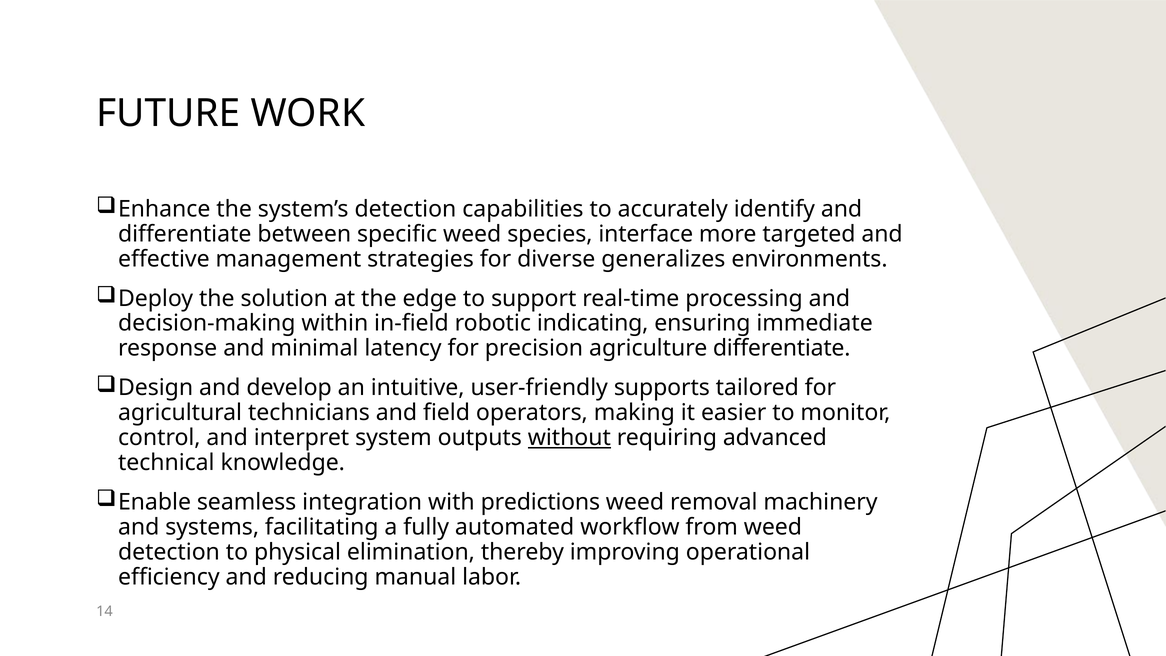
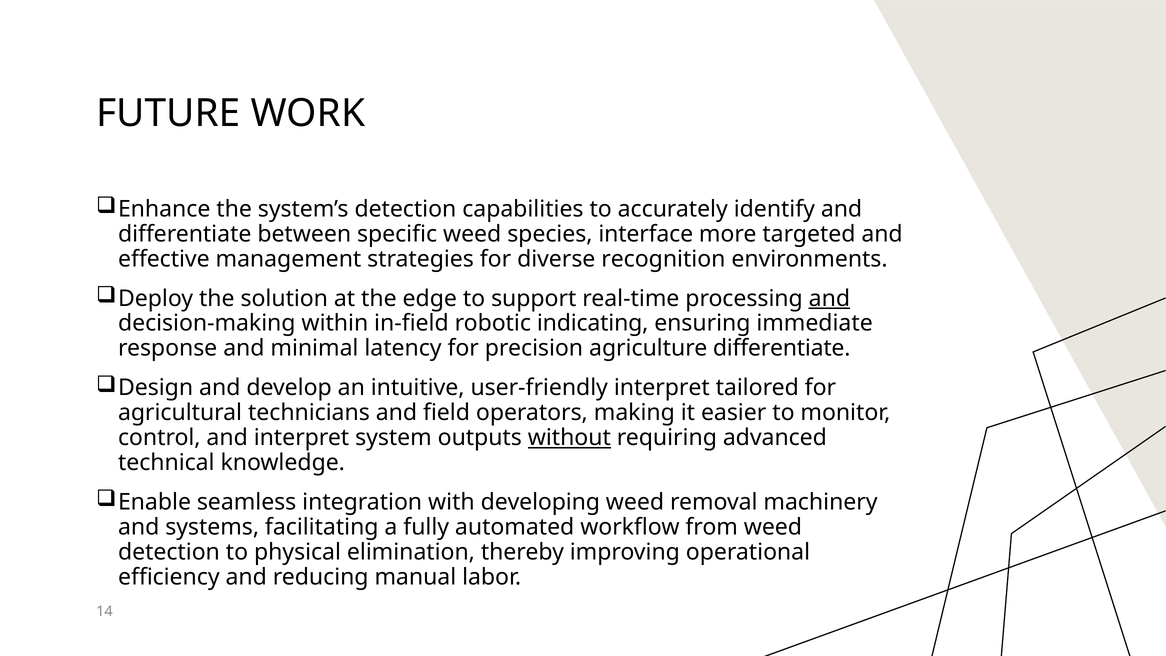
generalizes: generalizes -> recognition (663, 259)
and underline: none -> present (829, 298)
user-friendly supports: supports -> interpret (662, 388)
predictions: predictions -> developing (540, 502)
